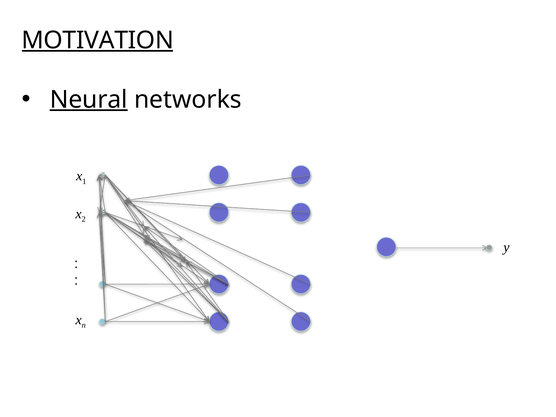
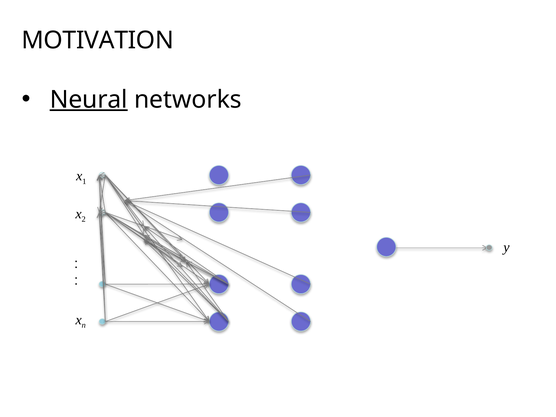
MOTIVATION underline: present -> none (98, 40)
